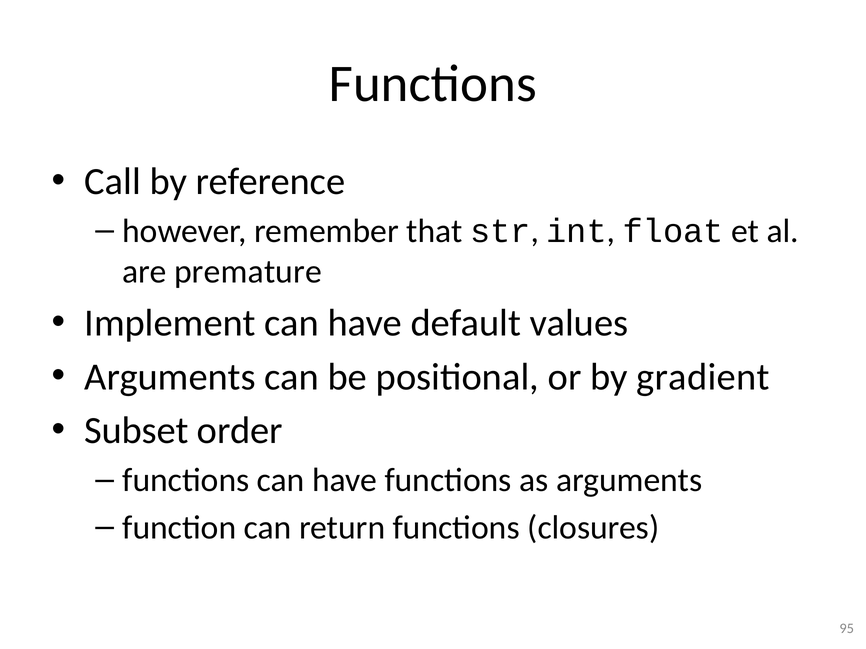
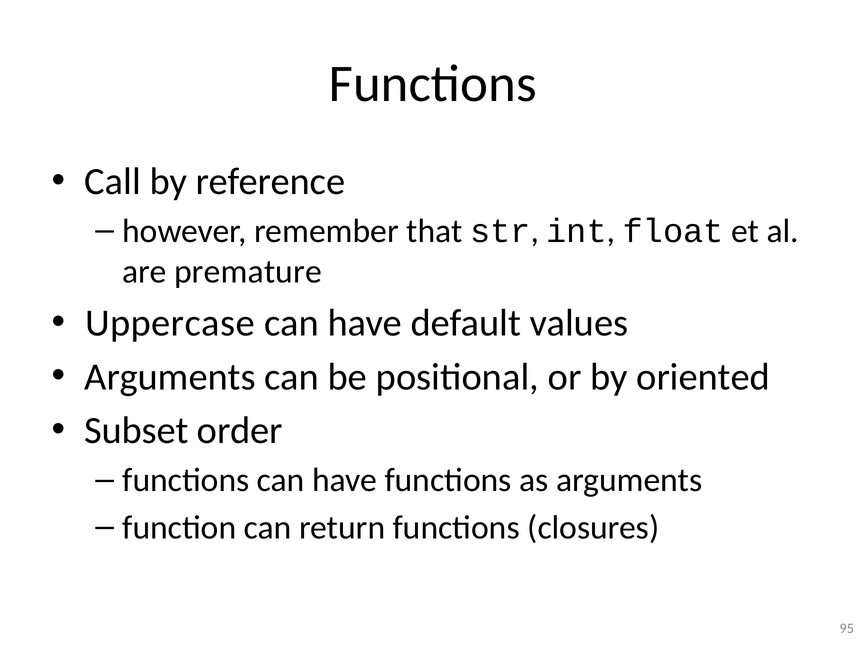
Implement: Implement -> Uppercase (170, 323)
gradient: gradient -> oriented (703, 377)
